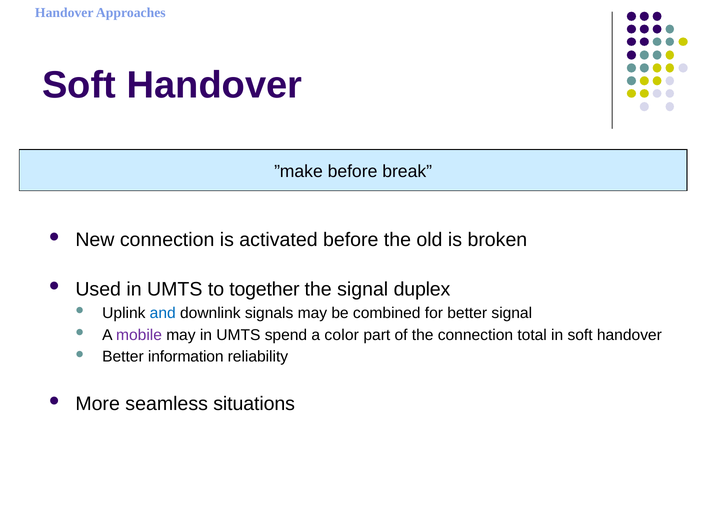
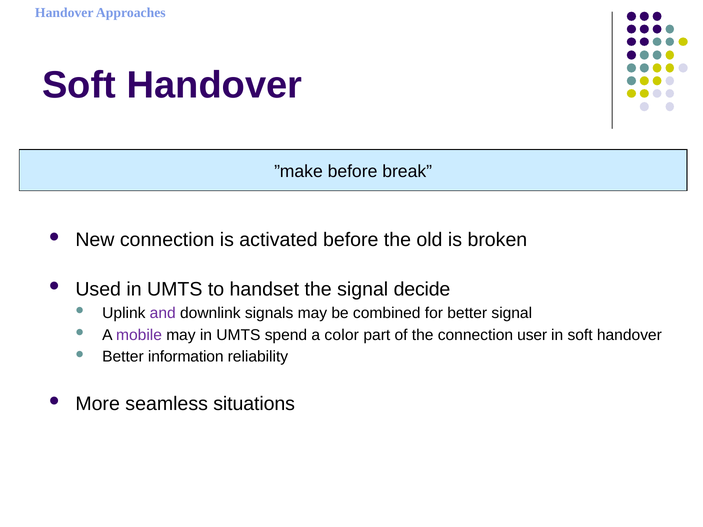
together: together -> handset (264, 289)
duplex: duplex -> decide (422, 289)
and colour: blue -> purple (163, 313)
total: total -> user (532, 335)
